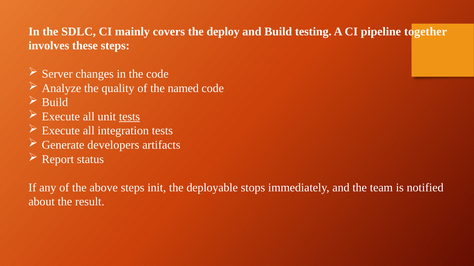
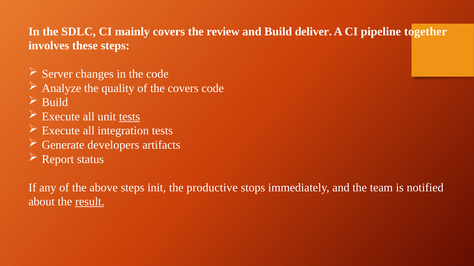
deploy: deploy -> review (223, 32)
testing: testing -> deliver (313, 32)
the named: named -> covers (183, 88)
deployable: deployable -> productive (212, 188)
result underline: none -> present (90, 202)
